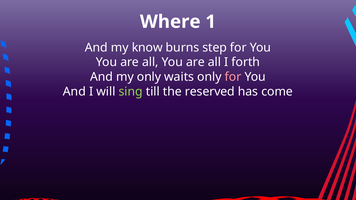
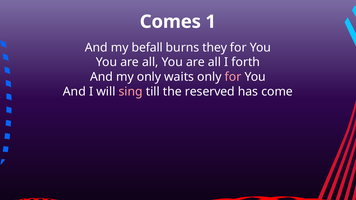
Where: Where -> Comes (170, 22)
know: know -> befall (147, 48)
step: step -> they (215, 48)
sing colour: light green -> pink (131, 92)
